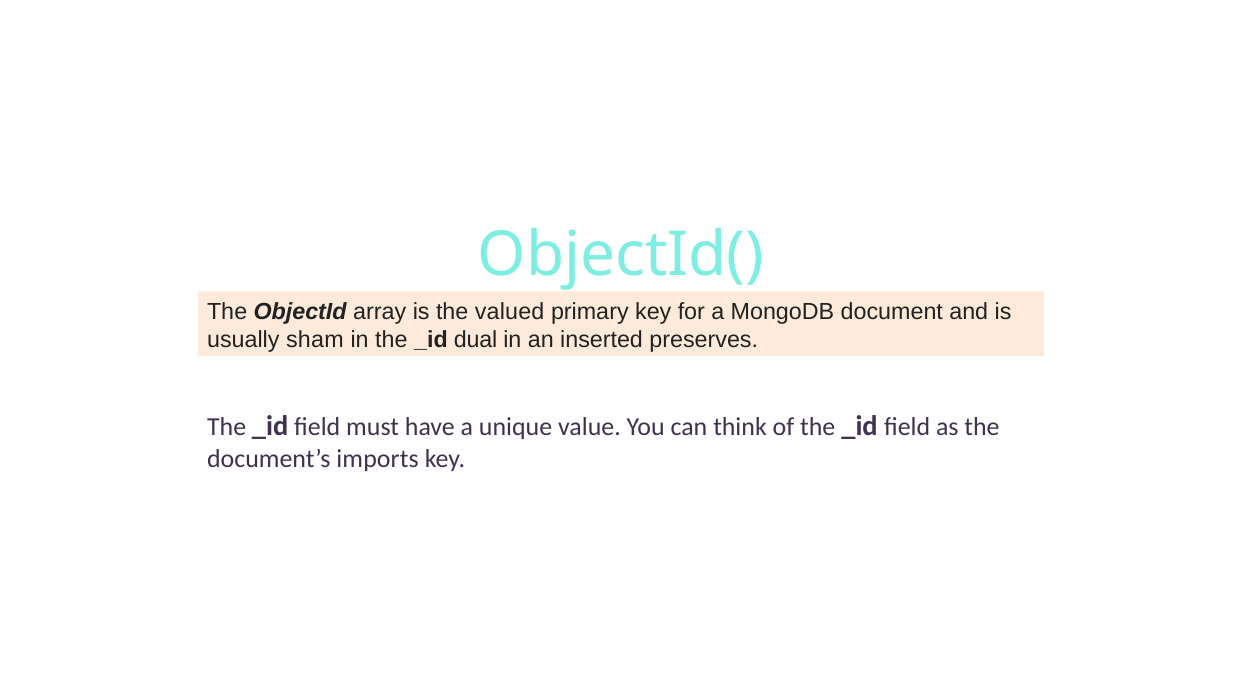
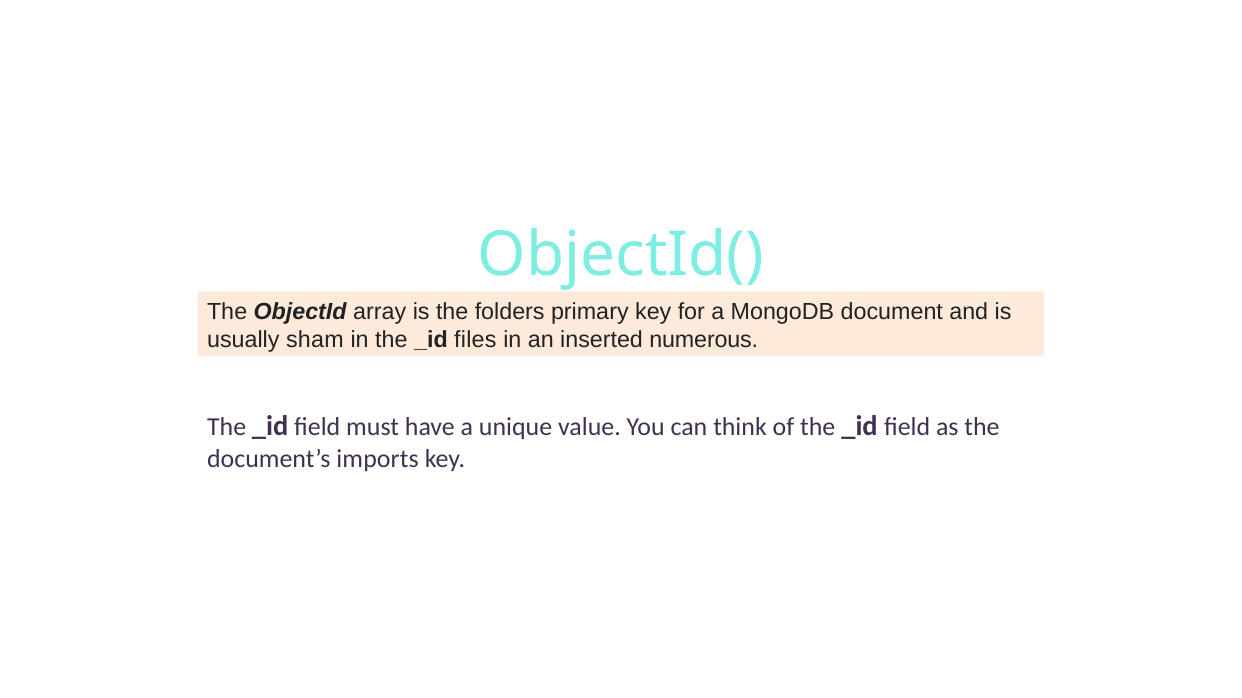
valued: valued -> folders (510, 312)
dual: dual -> files (475, 340)
preserves: preserves -> numerous (704, 340)
